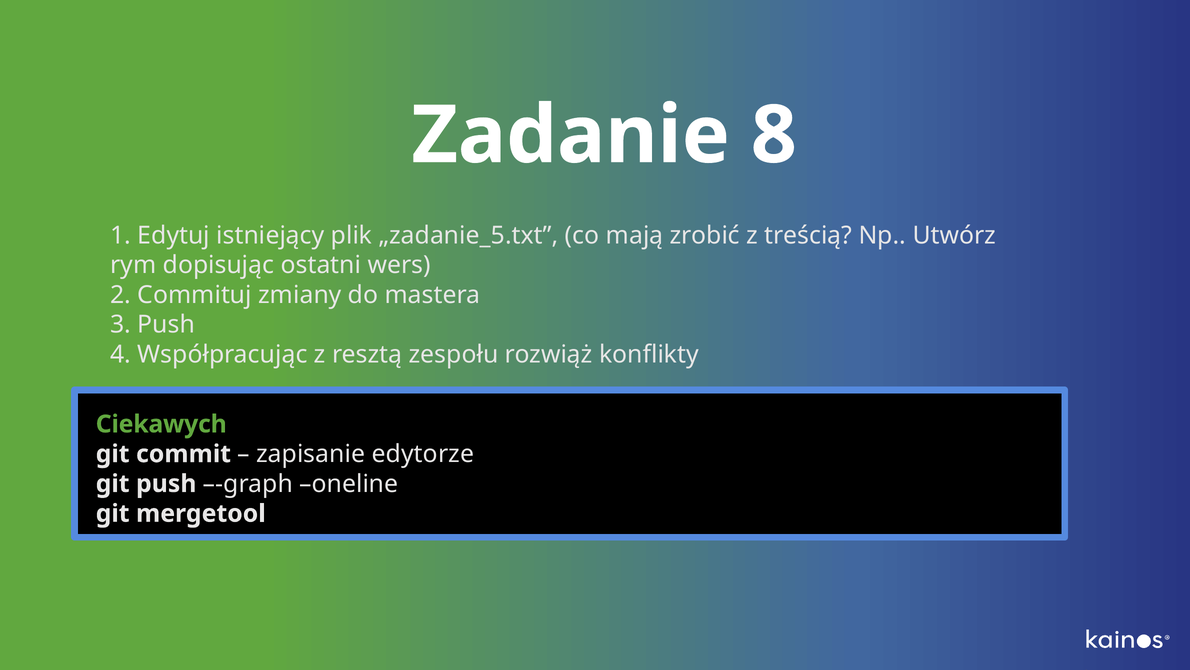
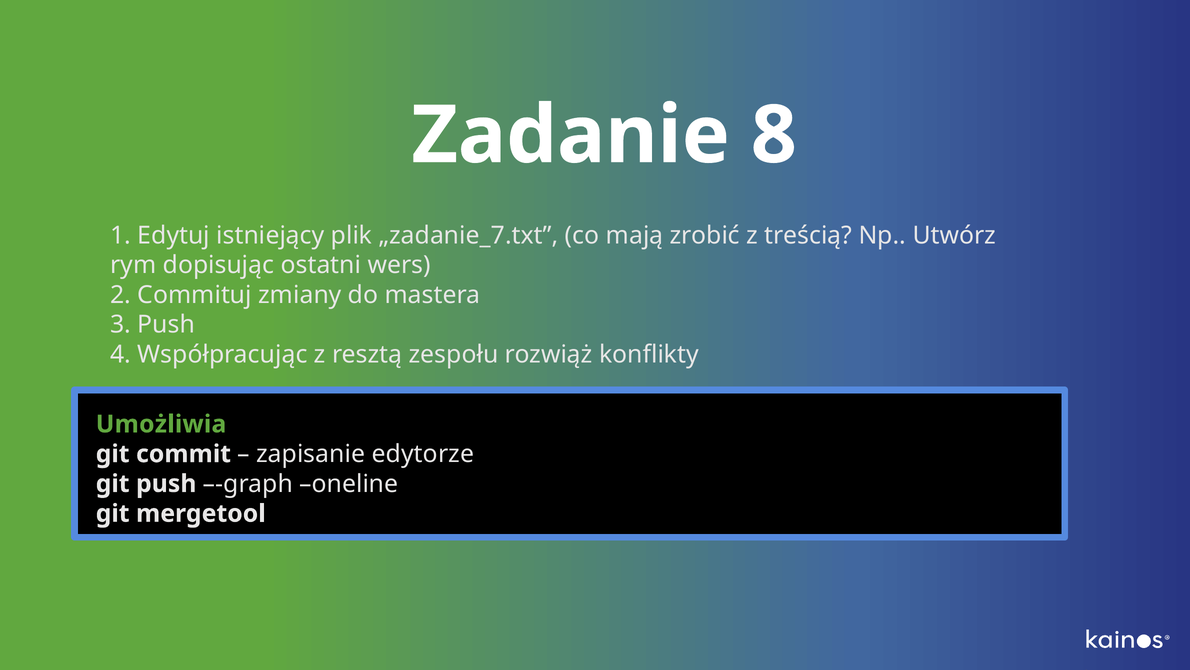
„zadanie_5.txt: „zadanie_5.txt -> „zadanie_7.txt (469, 235)
Ciekawych: Ciekawych -> Umożliwia (161, 424)
